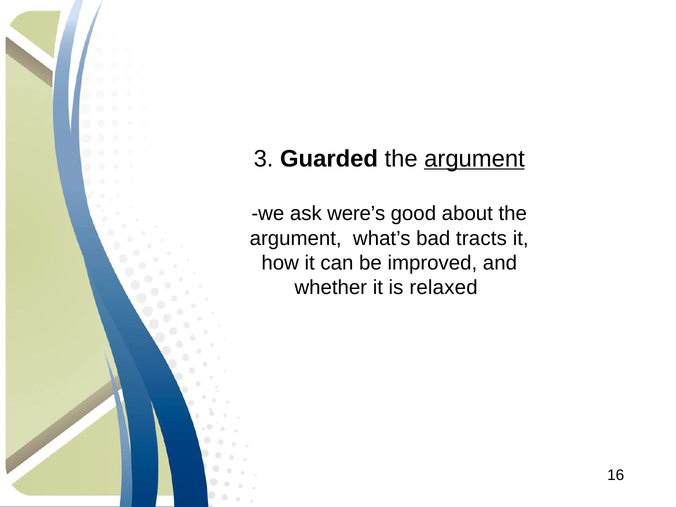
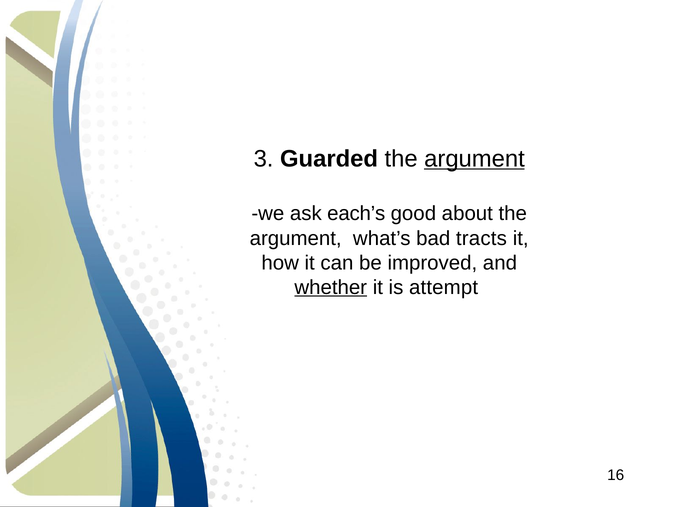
were’s: were’s -> each’s (356, 214)
whether underline: none -> present (331, 287)
relaxed: relaxed -> attempt (444, 287)
